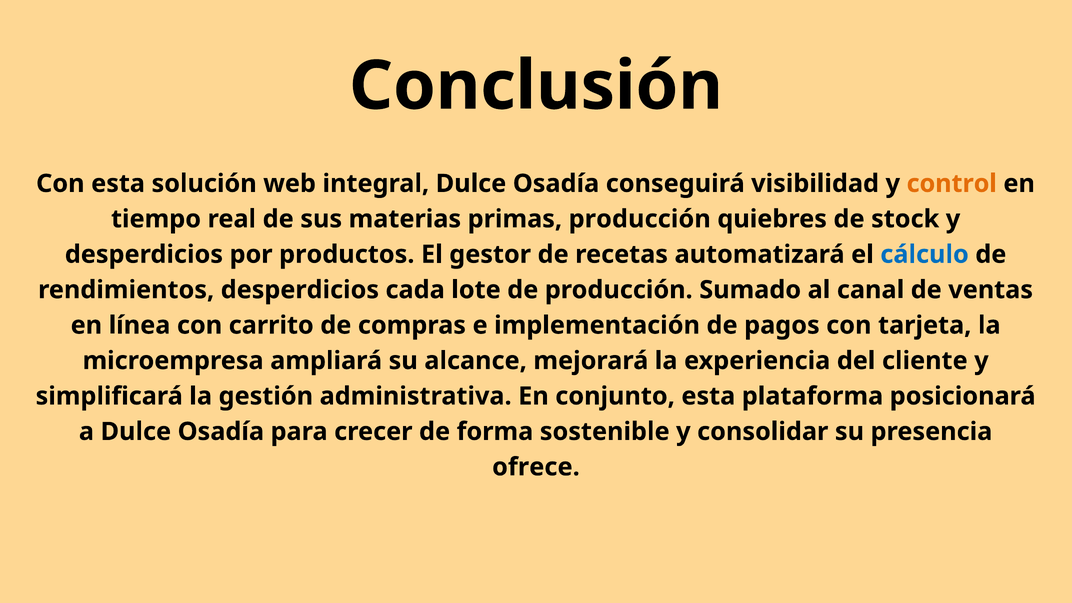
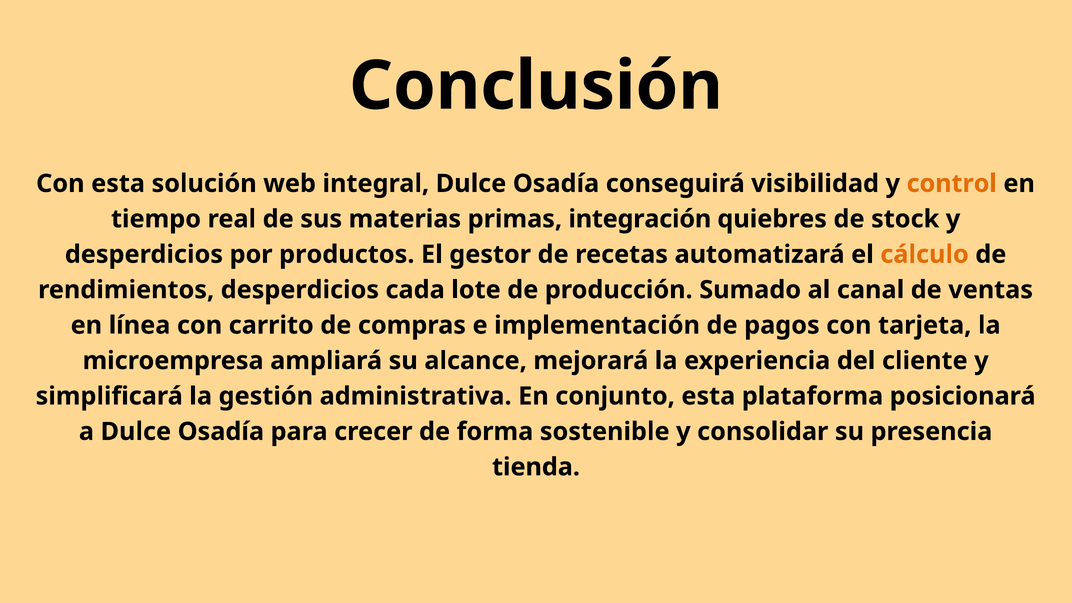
primas producción: producción -> integración (640, 219)
cálculo colour: blue -> orange (925, 254)
ofrece: ofrece -> tienda (536, 467)
